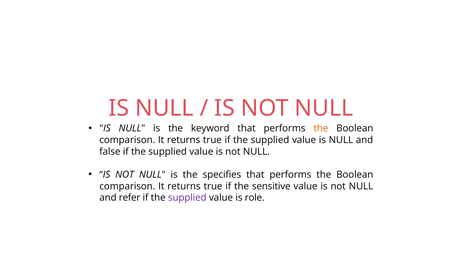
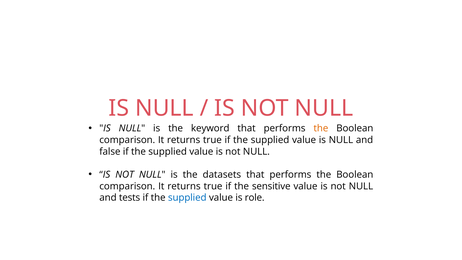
specifies: specifies -> datasets (222, 175)
refer: refer -> tests (130, 198)
supplied colour: purple -> blue (187, 198)
